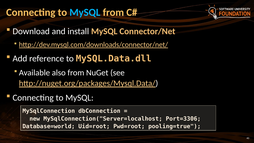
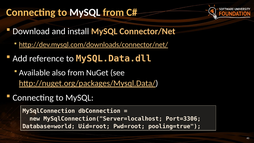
MySQL colour: light blue -> white (85, 12)
